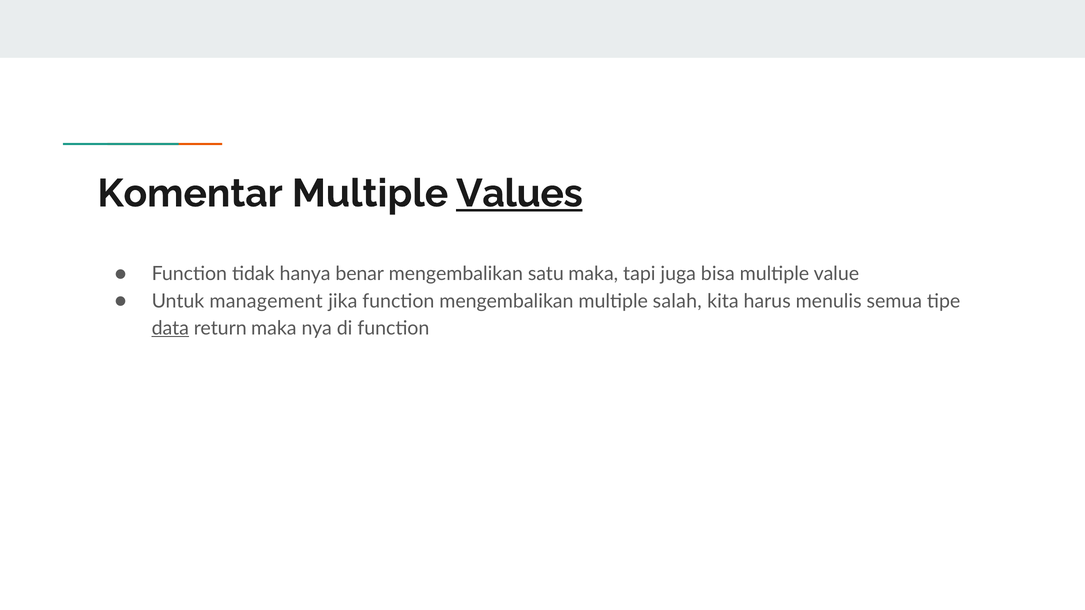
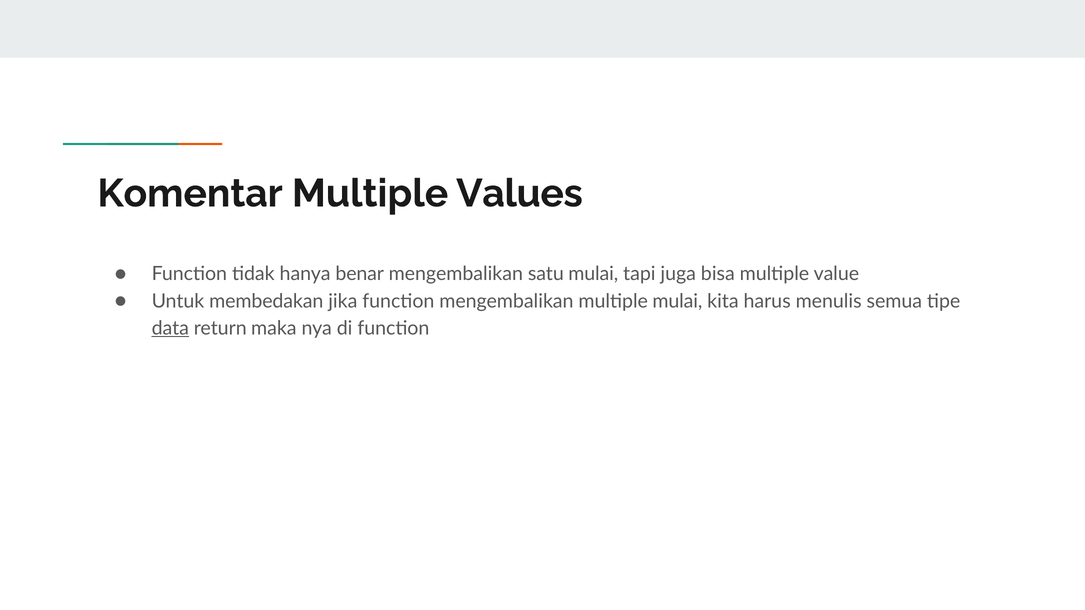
Values underline: present -> none (520, 194)
satu maka: maka -> mulai (593, 274)
management: management -> membedakan (266, 301)
multiple salah: salah -> mulai (677, 301)
